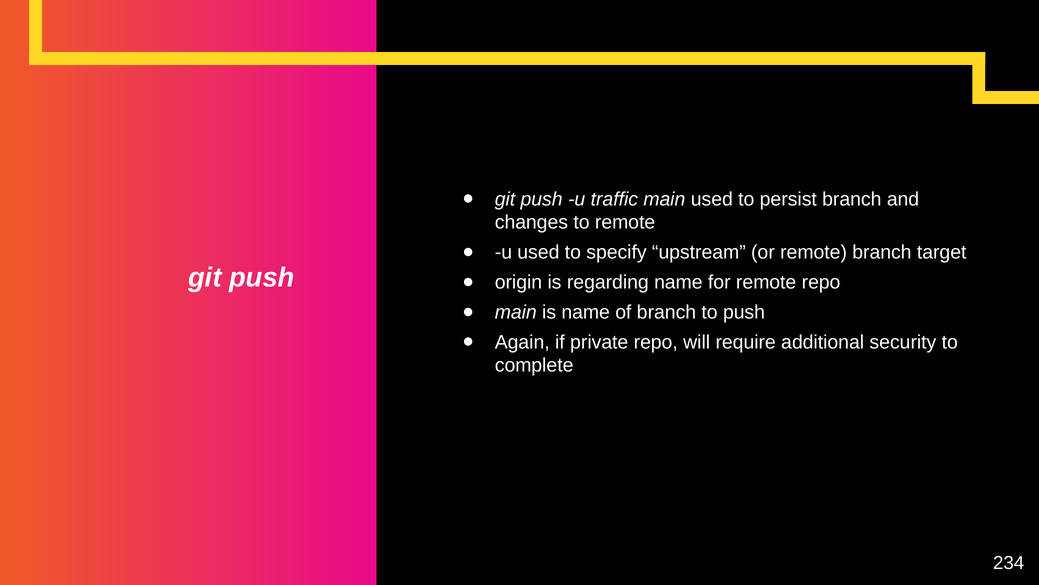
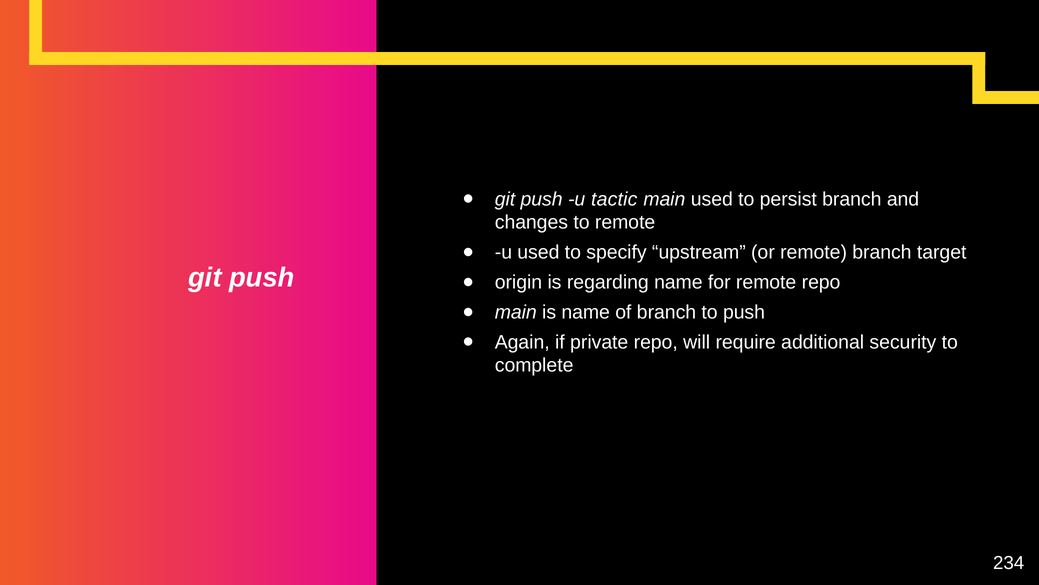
traffic: traffic -> tactic (614, 199)
